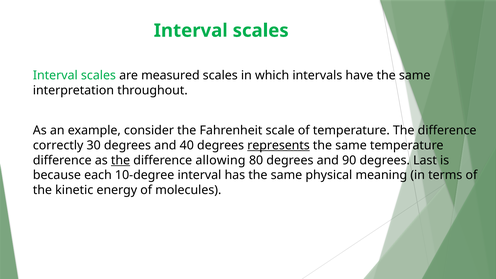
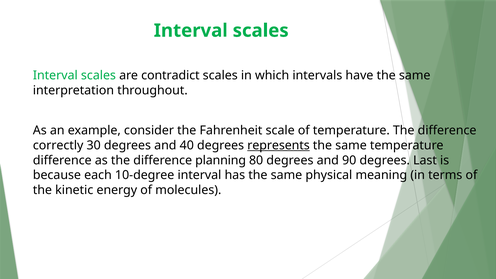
measured: measured -> contradict (170, 76)
the underline: present -> none (121, 160)
allowing: allowing -> planning (221, 160)
